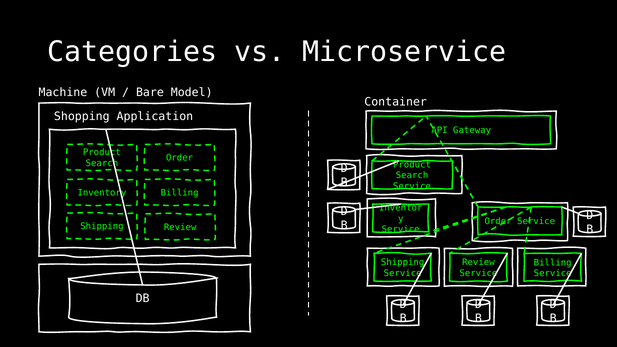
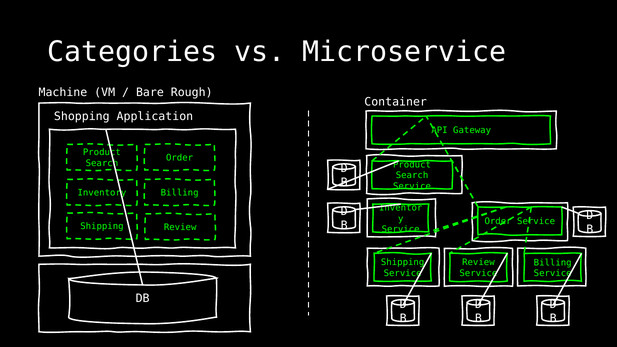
Model: Model -> Rough (192, 92)
